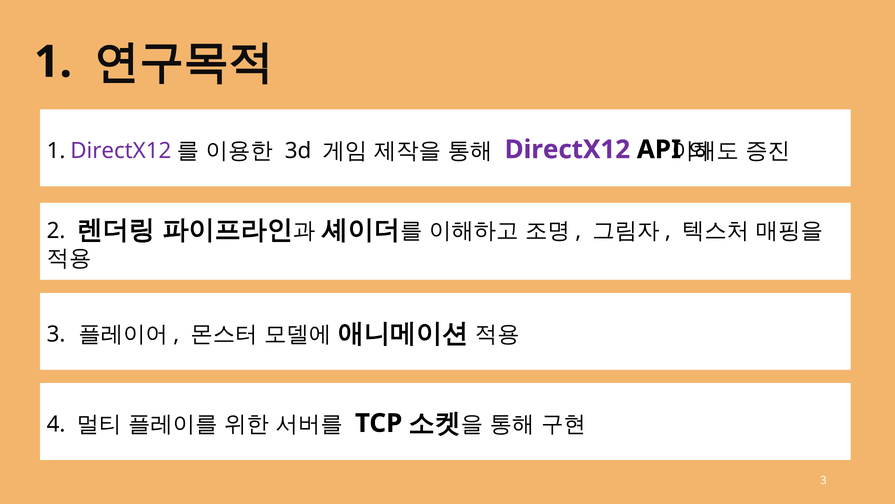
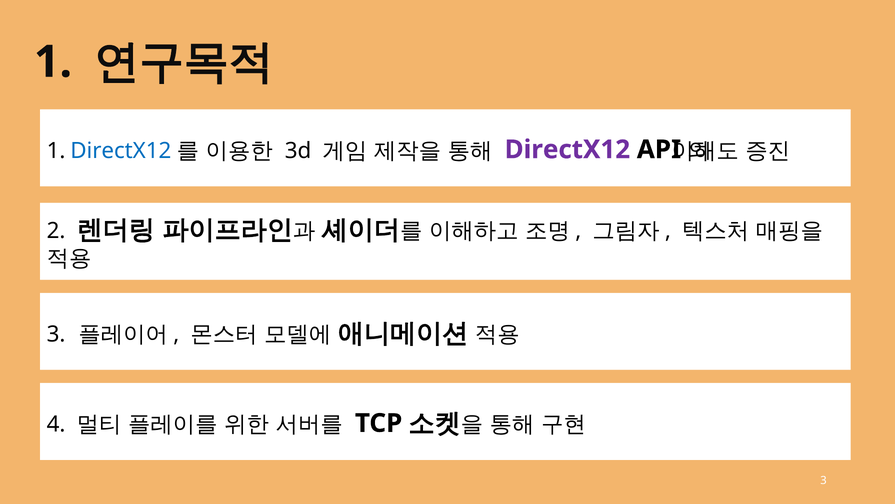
DirectX12 colour: purple -> blue (121, 151)
